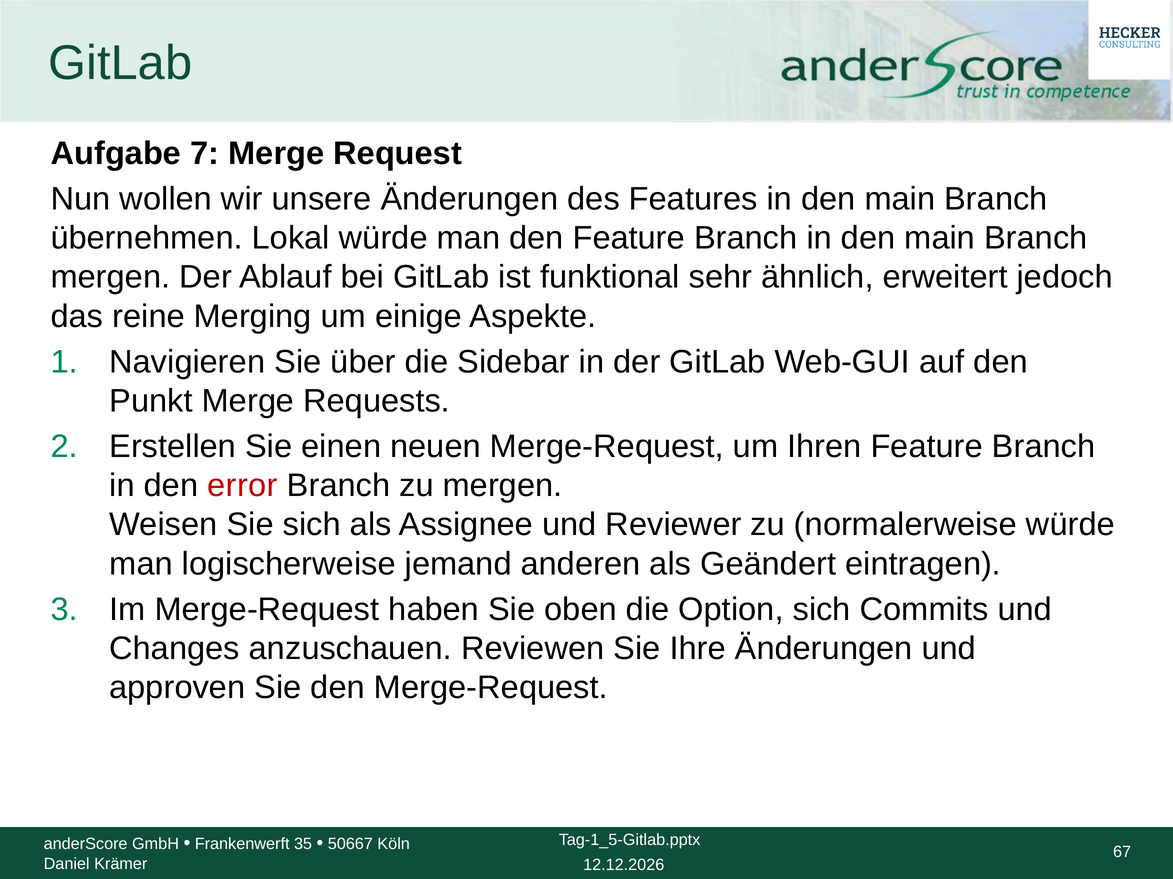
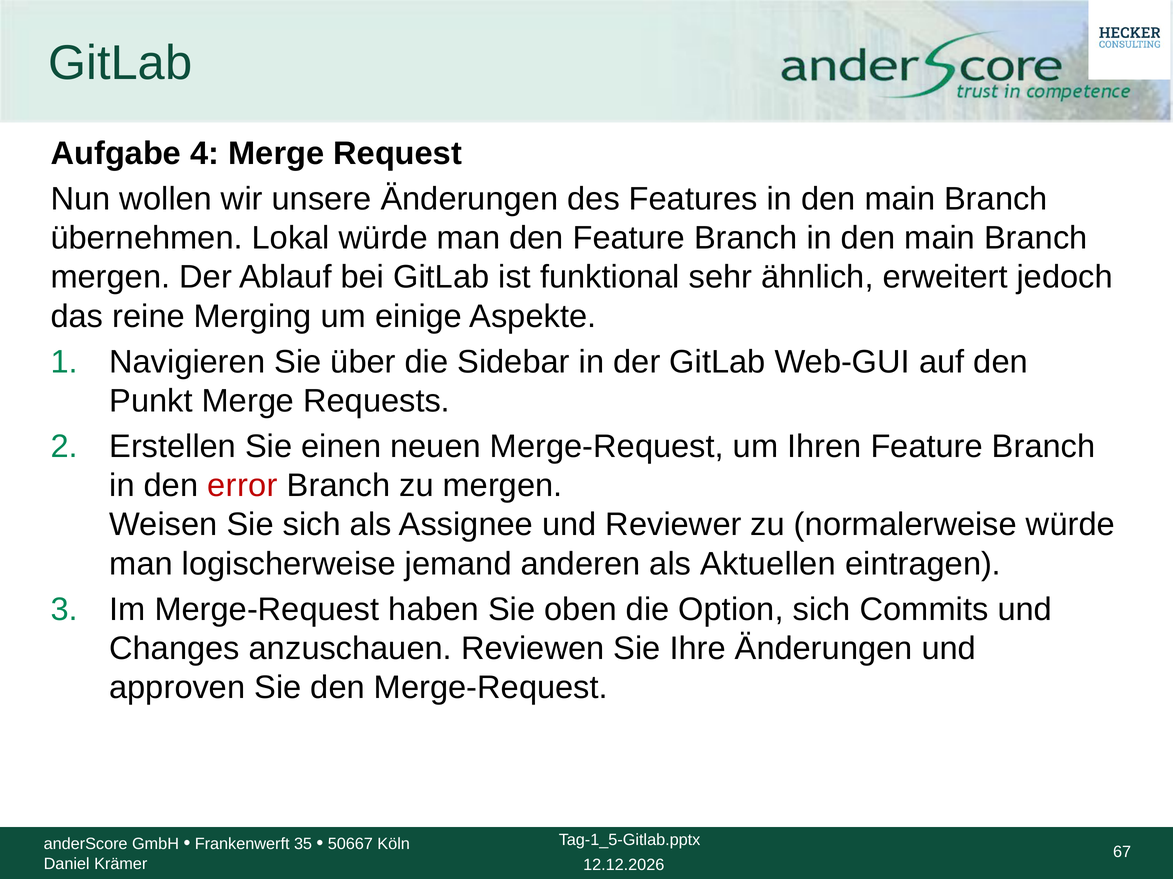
7: 7 -> 4 (205, 154)
Geändert: Geändert -> Aktuellen (768, 564)
